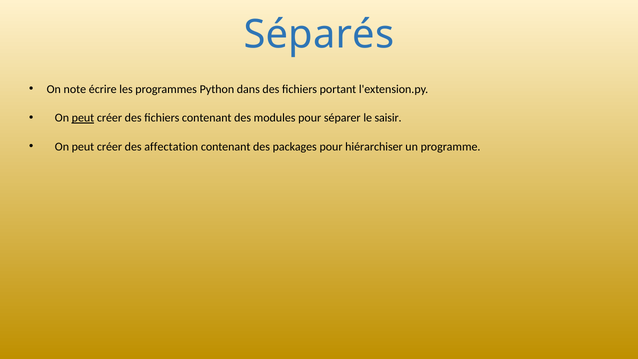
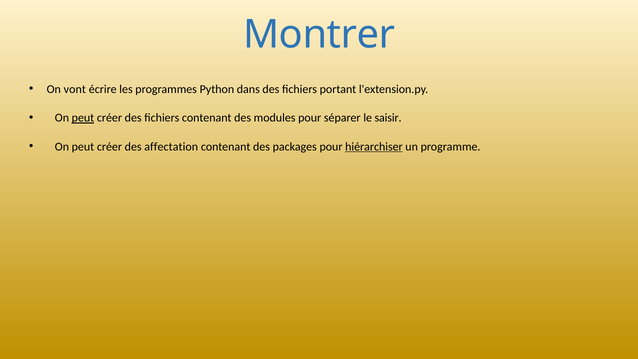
Séparés: Séparés -> Montrer (319, 34)
note: note -> vont (75, 89)
hiérarchiser underline: none -> present (374, 147)
